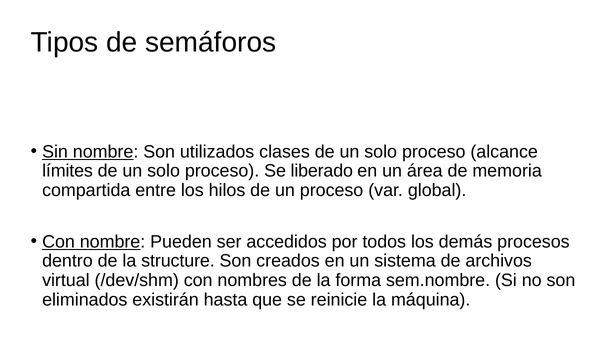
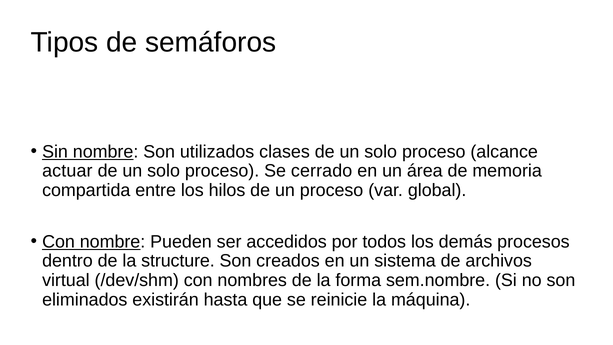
límites: límites -> actuar (67, 171)
liberado: liberado -> cerrado (322, 171)
